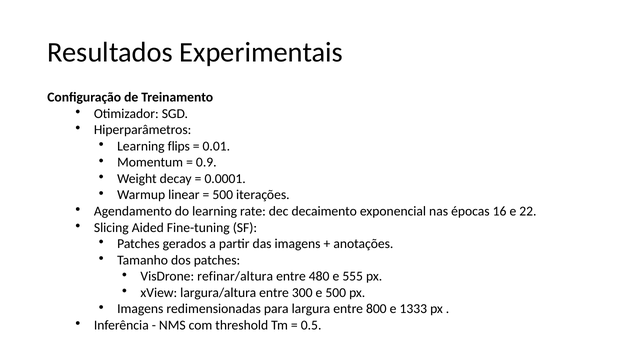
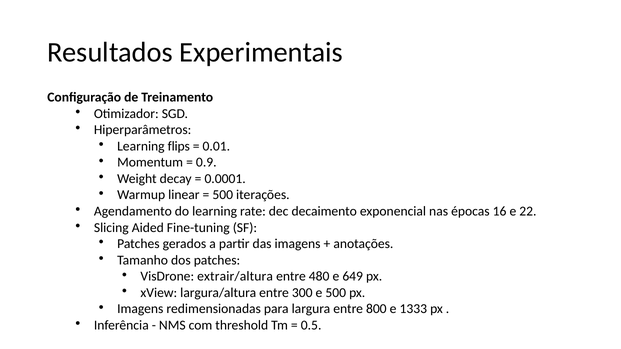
refinar/altura: refinar/altura -> extrair/altura (235, 277)
555: 555 -> 649 (353, 277)
